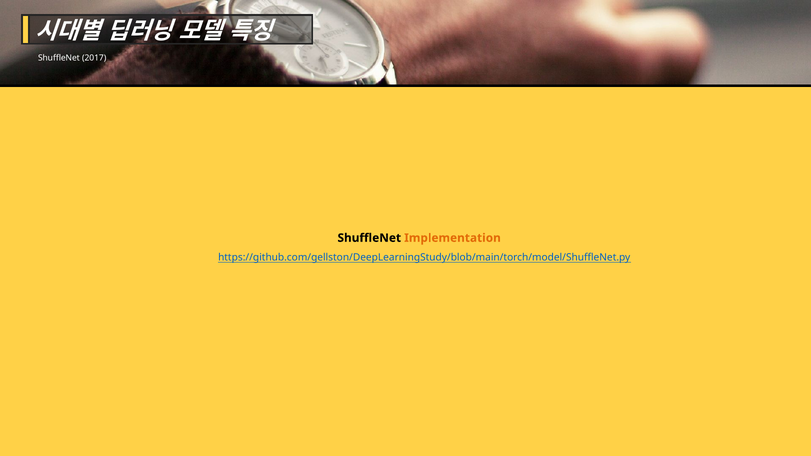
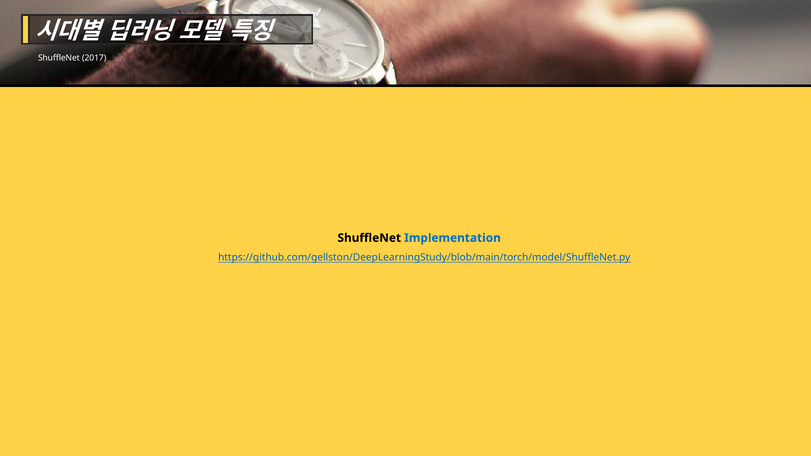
Implementation colour: orange -> blue (453, 238)
